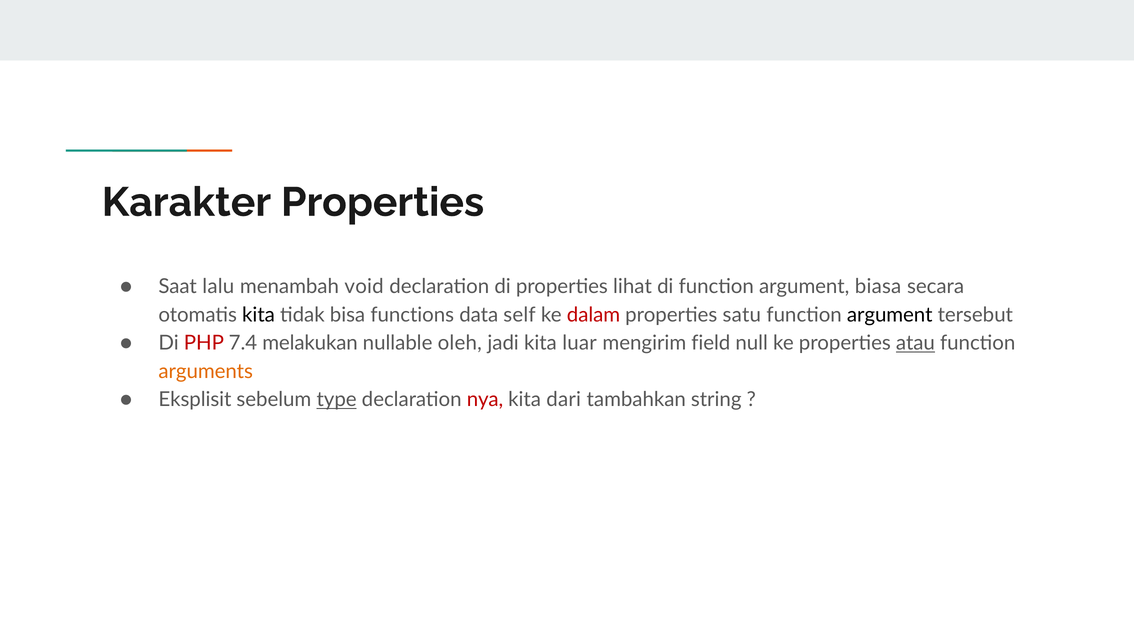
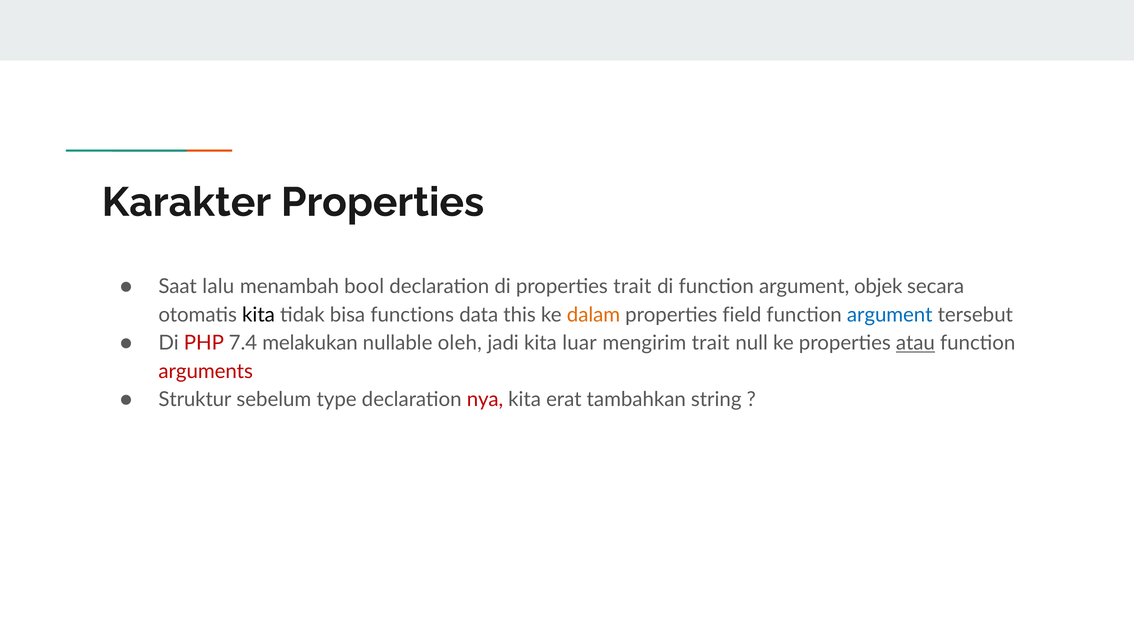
void: void -> bool (364, 287)
properties lihat: lihat -> trait (632, 287)
biasa: biasa -> objek (878, 287)
self: self -> this (520, 315)
dalam colour: red -> orange (593, 315)
satu: satu -> field (742, 315)
argument colour: black -> blue (890, 315)
mengirim field: field -> trait (711, 343)
arguments colour: orange -> red (206, 371)
Eksplisit: Eksplisit -> Struktur (195, 400)
type underline: present -> none (337, 400)
dari: dari -> erat (564, 400)
